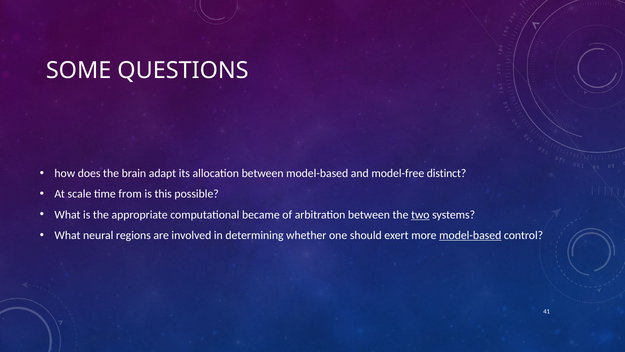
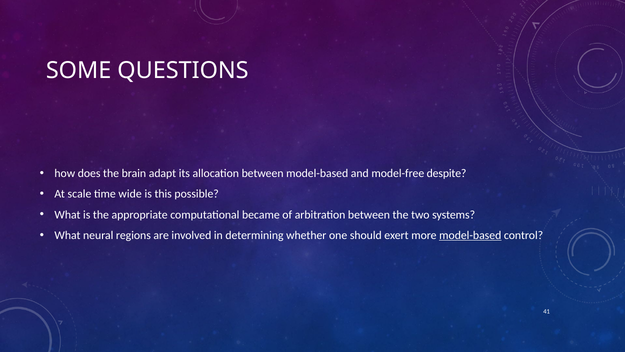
distinct: distinct -> despite (447, 173)
from: from -> wide (130, 194)
two underline: present -> none (420, 214)
